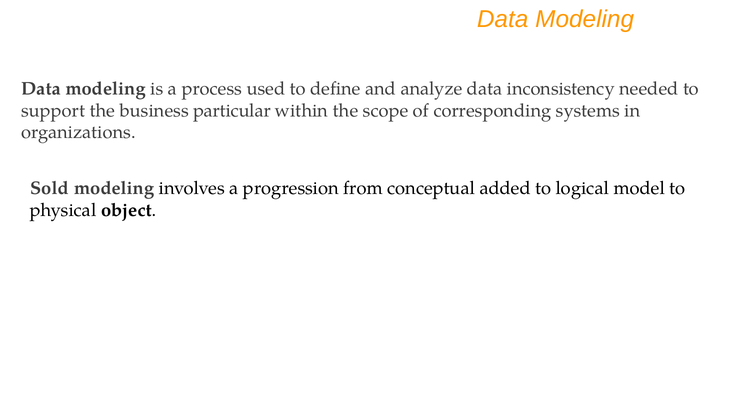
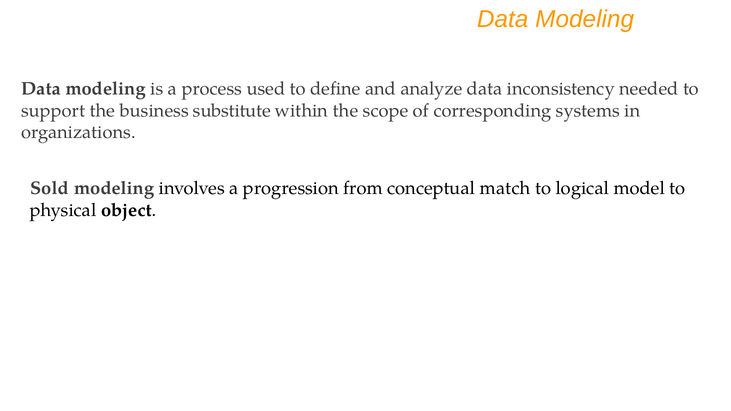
particular: particular -> substitute (232, 111)
added: added -> match (505, 189)
